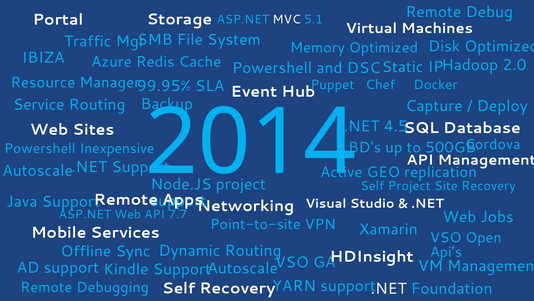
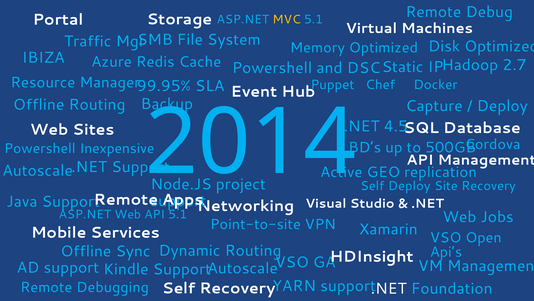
MVC colour: white -> yellow (287, 19)
2.0: 2.0 -> 2.7 (514, 65)
Service: Service -> Offline (39, 105)
Self Project: Project -> Deploy (409, 186)
API 7.7: 7.7 -> 5.1 (178, 214)
